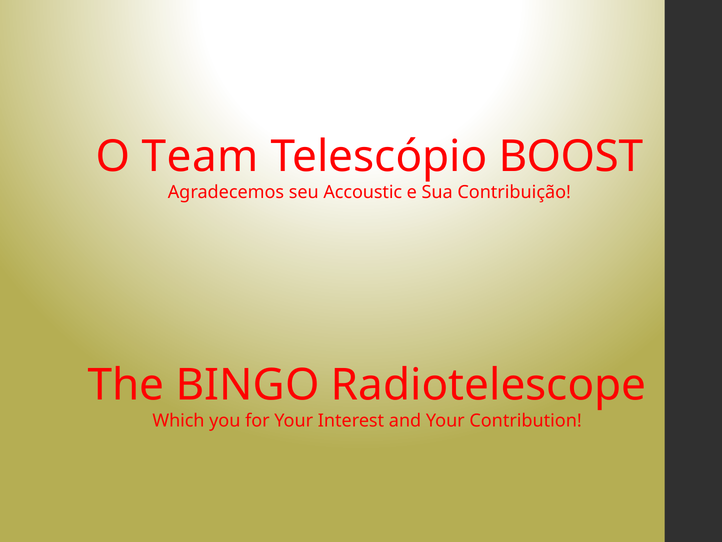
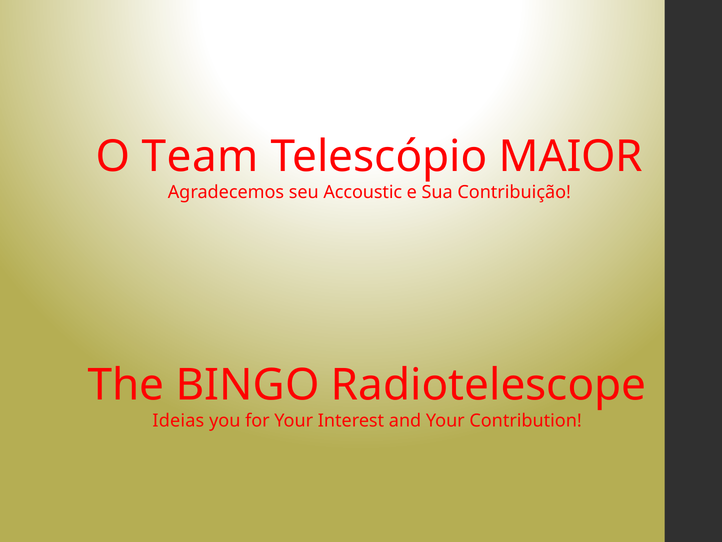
BOOST: BOOST -> MAIOR (571, 157)
Which: Which -> Ideias (178, 420)
